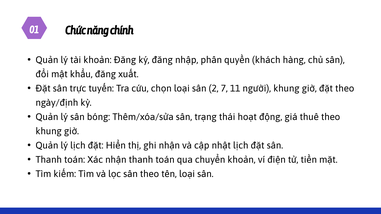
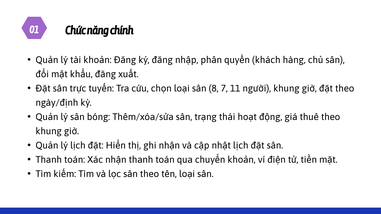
2: 2 -> 8 (214, 89)
